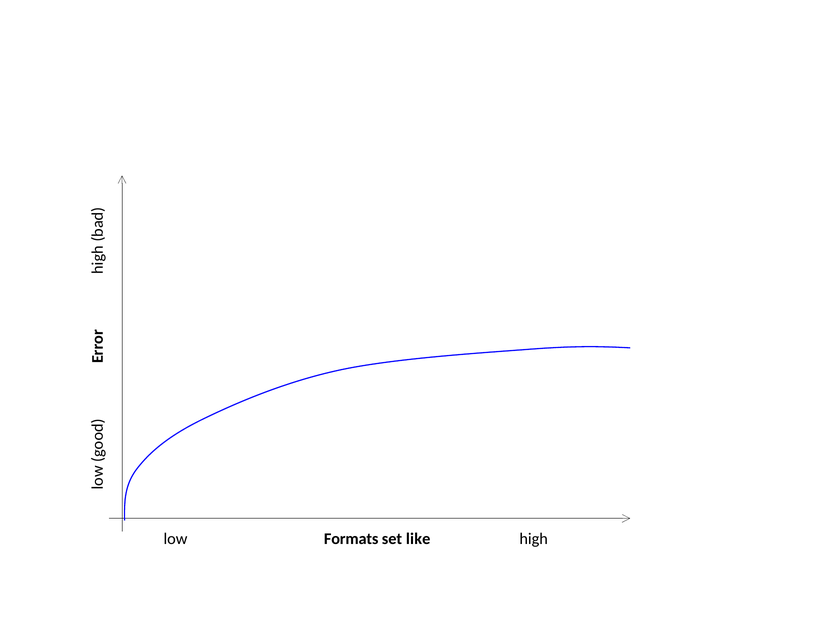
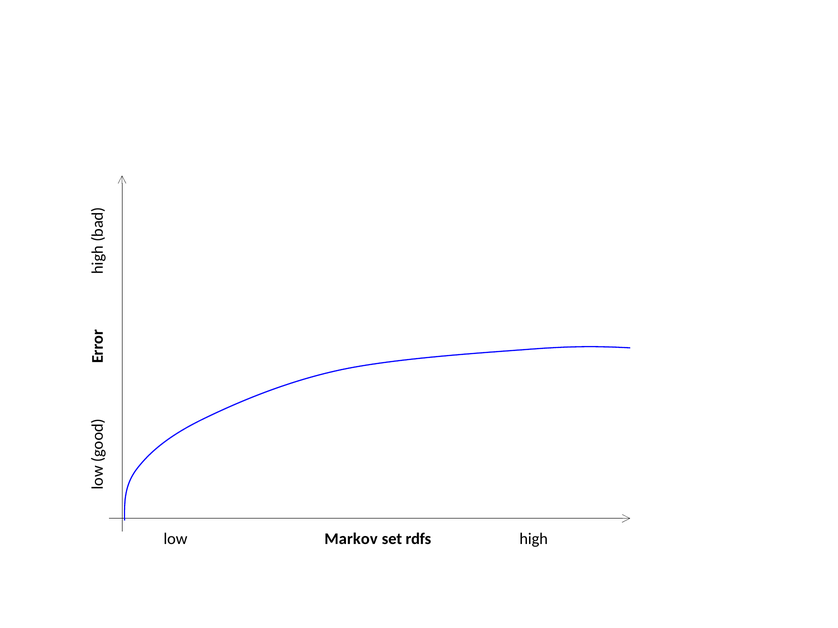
Formats: Formats -> Markov (351, 539)
like: like -> rdfs (418, 539)
